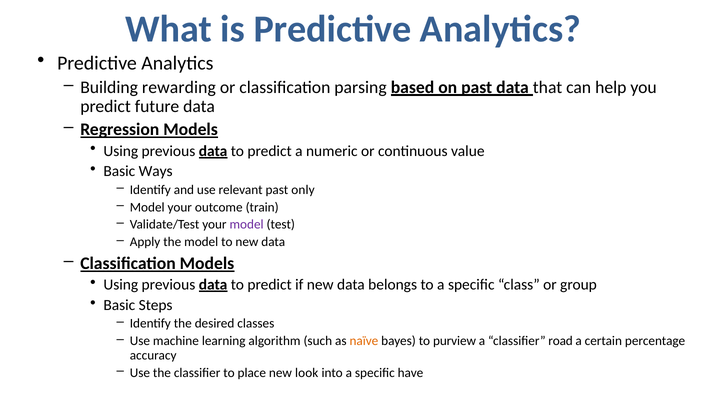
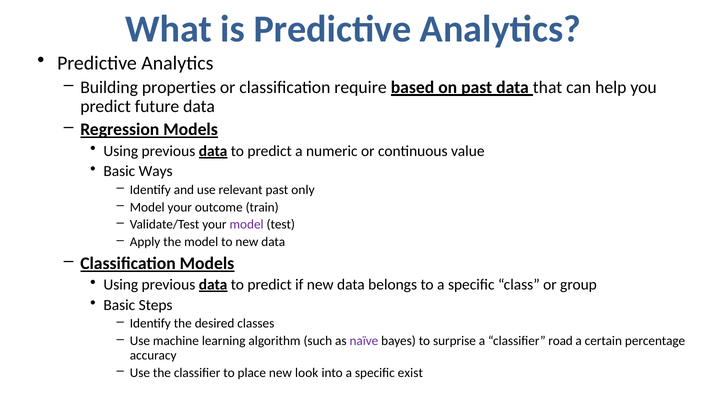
rewarding: rewarding -> properties (179, 87)
parsing: parsing -> require (361, 87)
naïve colour: orange -> purple (364, 341)
purview: purview -> surprise (454, 341)
have: have -> exist (410, 372)
